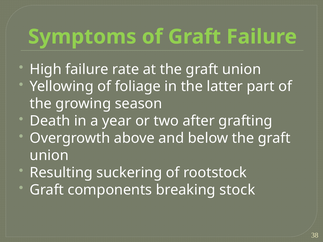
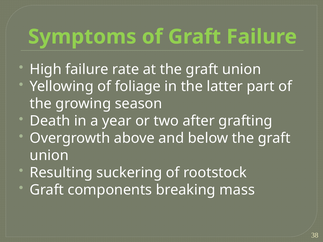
stock: stock -> mass (237, 190)
